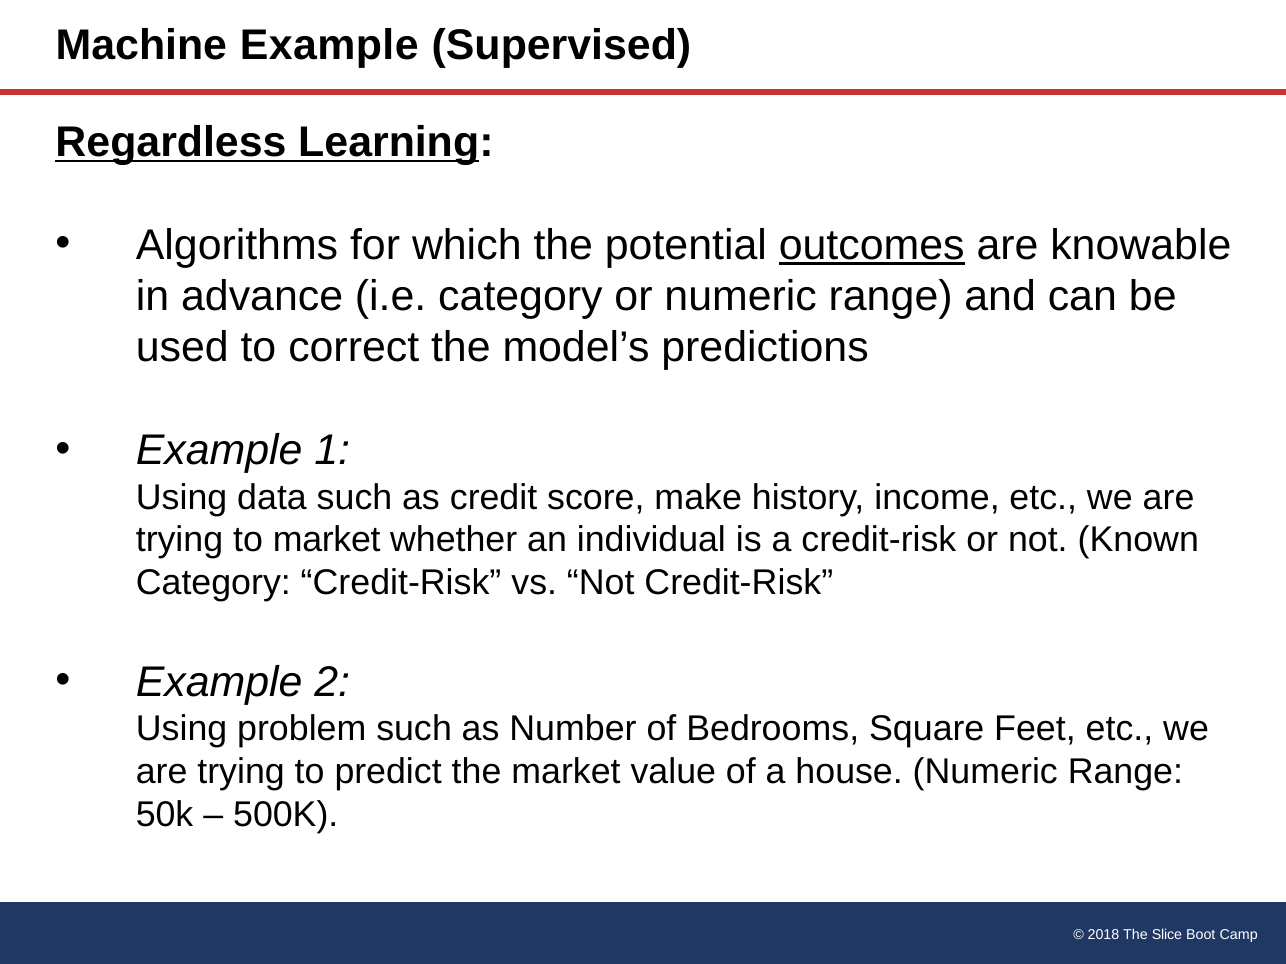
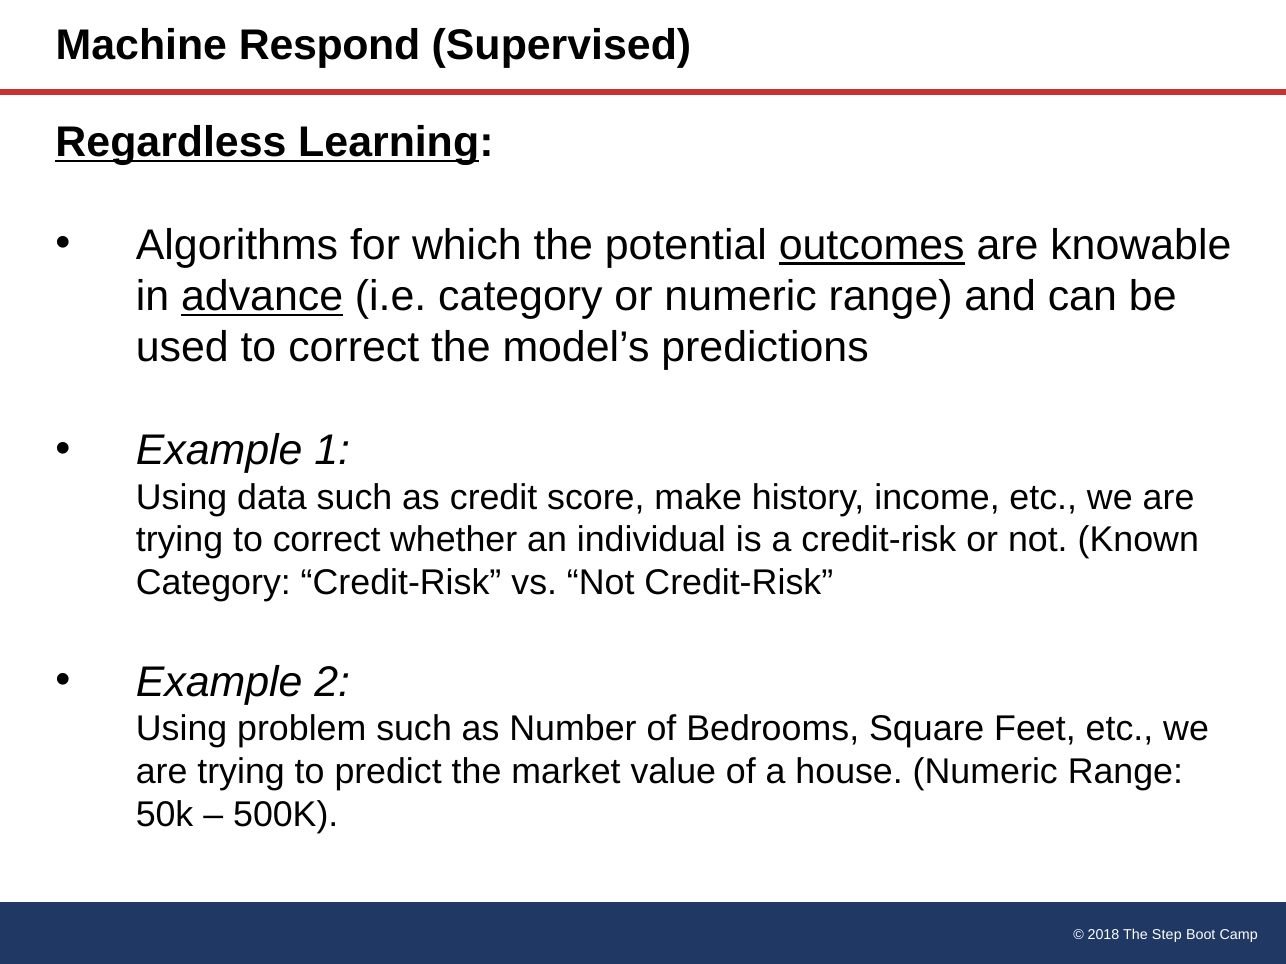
Machine Example: Example -> Respond (330, 46)
advance underline: none -> present (262, 297)
trying to market: market -> correct (327, 540)
Slice: Slice -> Step (1167, 936)
